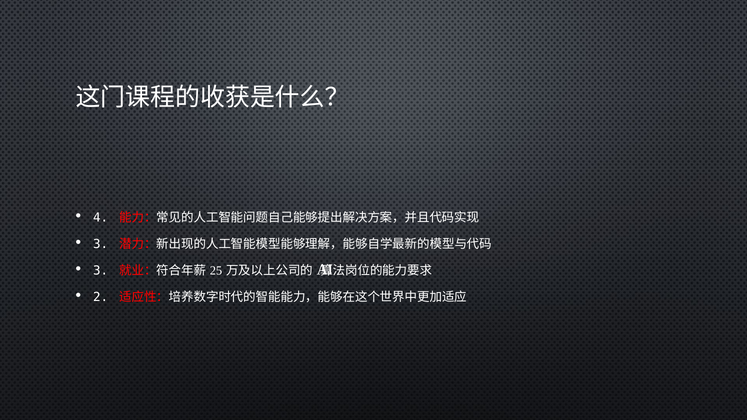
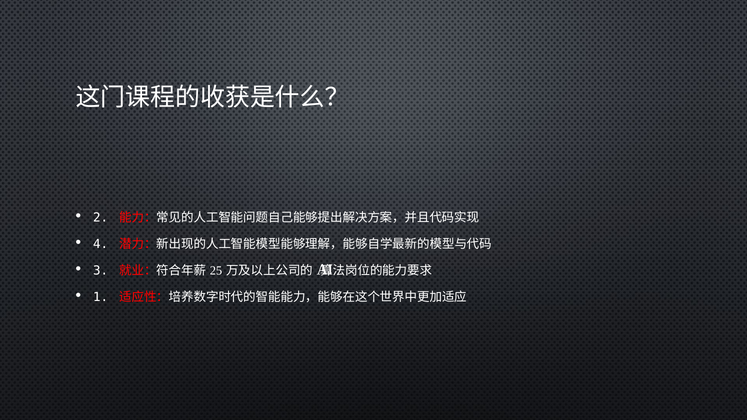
4: 4 -> 2 (101, 218)
3: 3 -> 4 (101, 244)
2: 2 -> 1 (101, 297)
